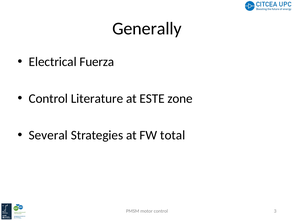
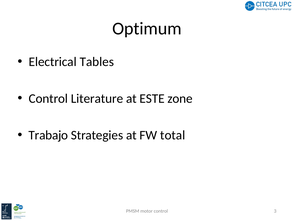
Generally: Generally -> Optimum (147, 28)
Fuerza: Fuerza -> Tables (97, 62)
Several: Several -> Trabajo (48, 135)
